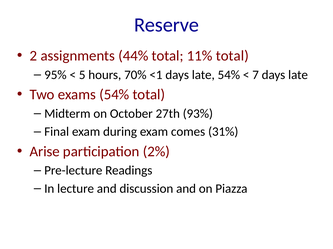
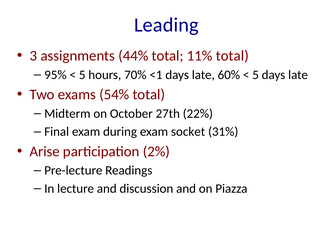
Reserve: Reserve -> Leading (166, 25)
2: 2 -> 3 (33, 56)
late 54%: 54% -> 60% (229, 75)
7: 7 -> 5 (256, 75)
93%: 93% -> 22% (198, 114)
comes: comes -> socket (188, 132)
